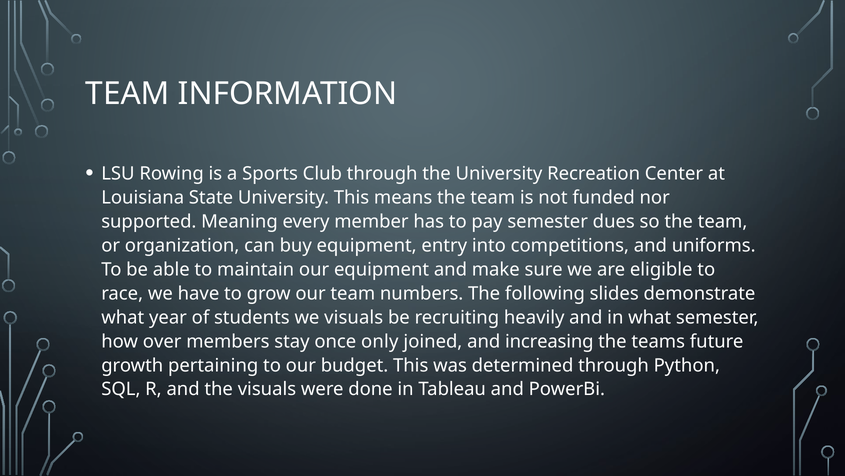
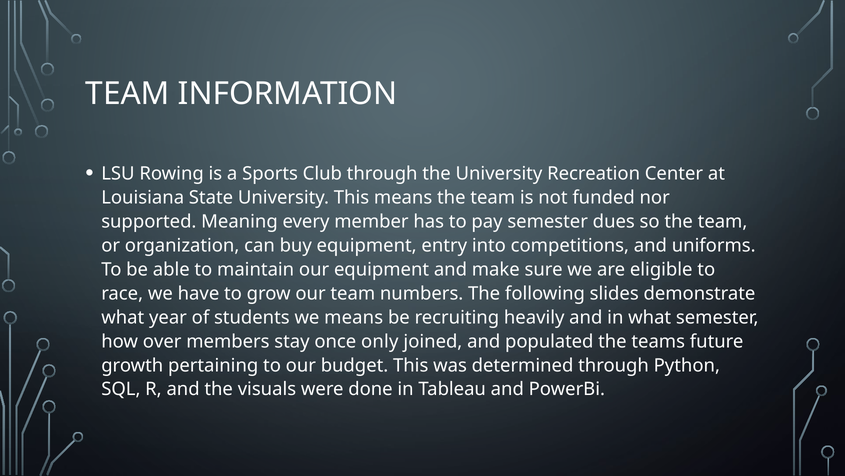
we visuals: visuals -> means (354, 317)
increasing: increasing -> populated (549, 341)
